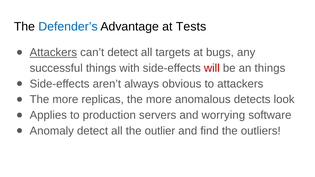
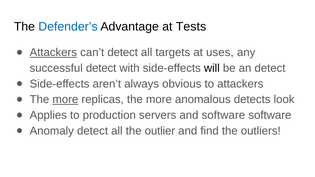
bugs: bugs -> uses (220, 53)
successful things: things -> detect (101, 68)
will colour: red -> black (212, 68)
an things: things -> detect (270, 68)
more underline: none -> present (65, 100)
and worrying: worrying -> software (223, 115)
